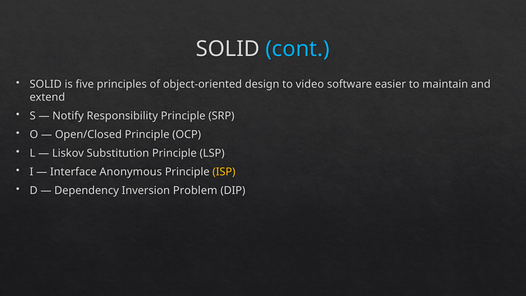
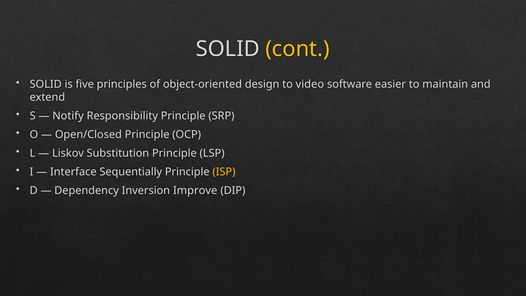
cont colour: light blue -> yellow (298, 49)
Anonymous: Anonymous -> Sequentially (131, 172)
Problem: Problem -> Improve (195, 190)
